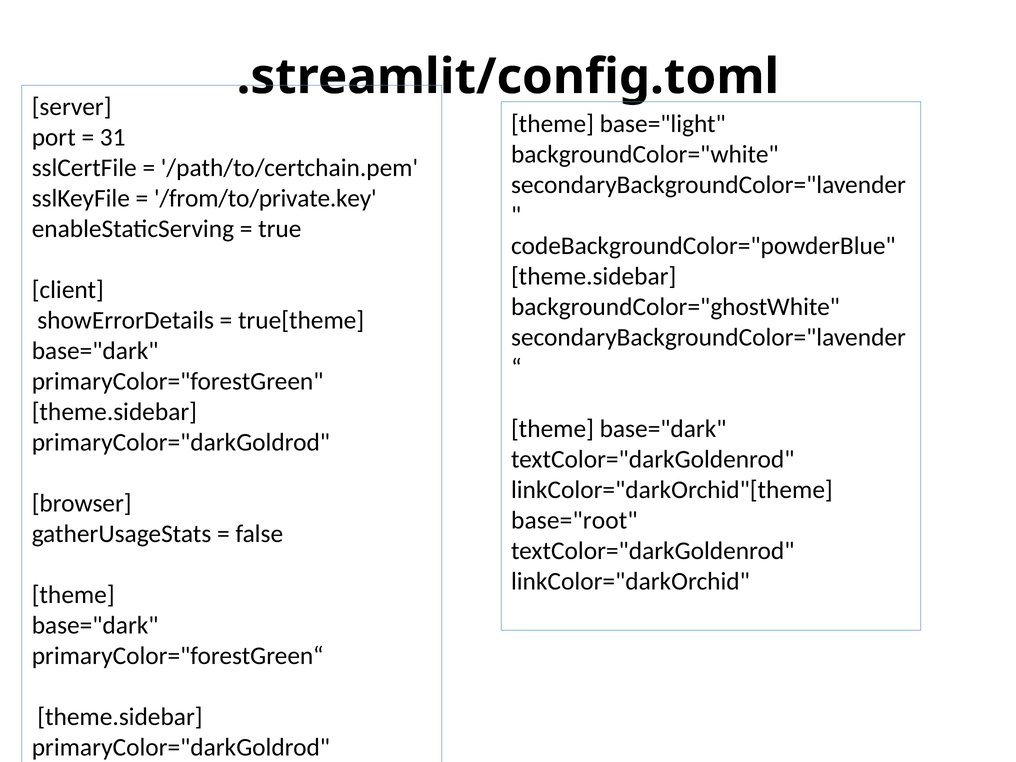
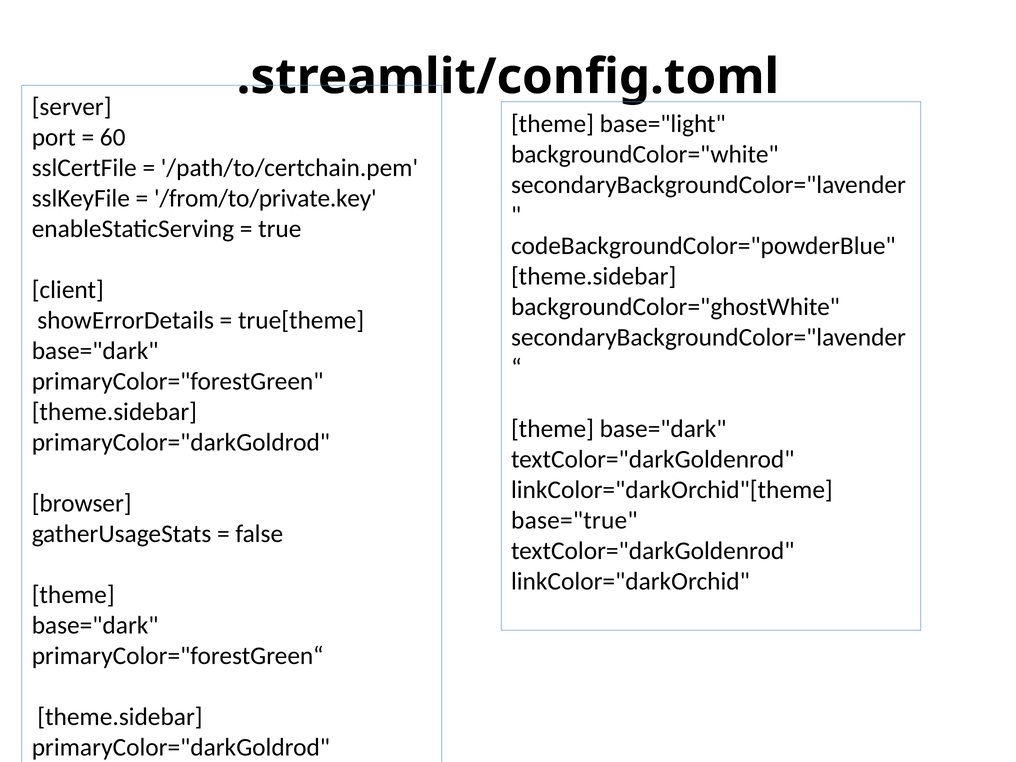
31: 31 -> 60 (113, 138)
base="root: base="root -> base="true (574, 520)
